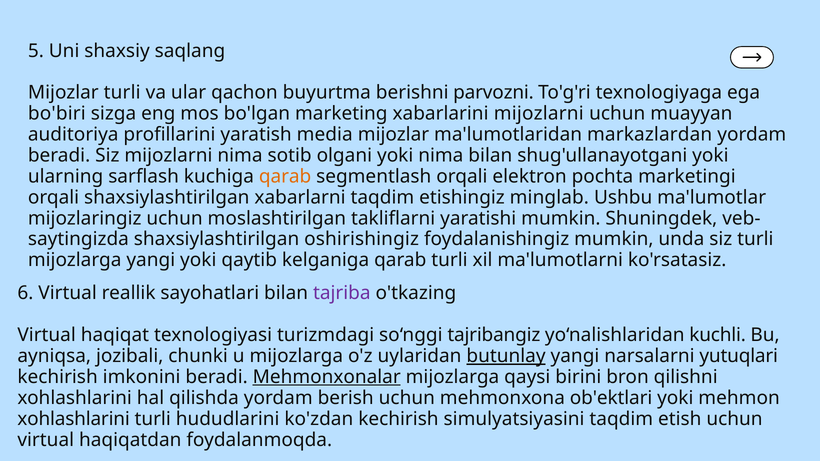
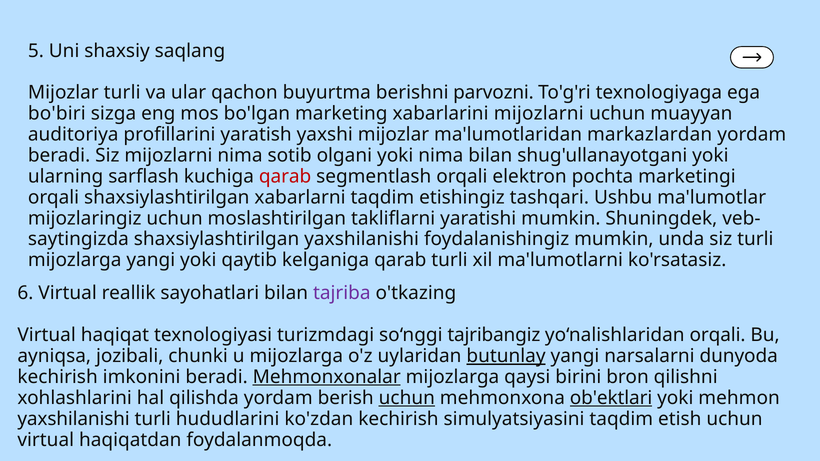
media: media -> yaxshi (325, 135)
qarab colour: orange -> red (285, 176)
minglab: minglab -> tashqari (549, 197)
shaxsiylashtirilgan oshirishingiz: oshirishingiz -> yaxshilanishi (362, 239)
yo‘nalishlaridan kuchli: kuchli -> orqali (718, 335)
yutuqlari: yutuqlari -> dunyoda (739, 356)
uchun underline: none -> present (407, 398)
ob'ektlari underline: none -> present (611, 398)
xohlashlarini: xohlashlarini -> yaxshilanishi (74, 419)
